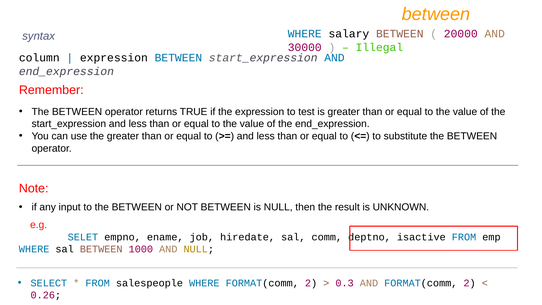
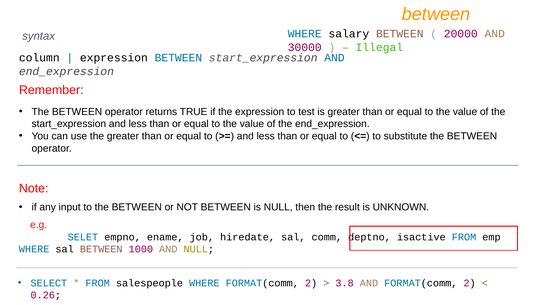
0.3: 0.3 -> 3.8 (345, 283)
